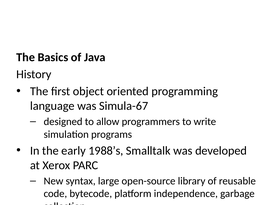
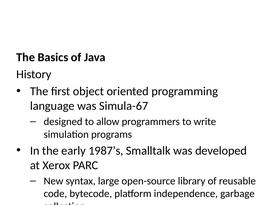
1988’s: 1988’s -> 1987’s (106, 150)
